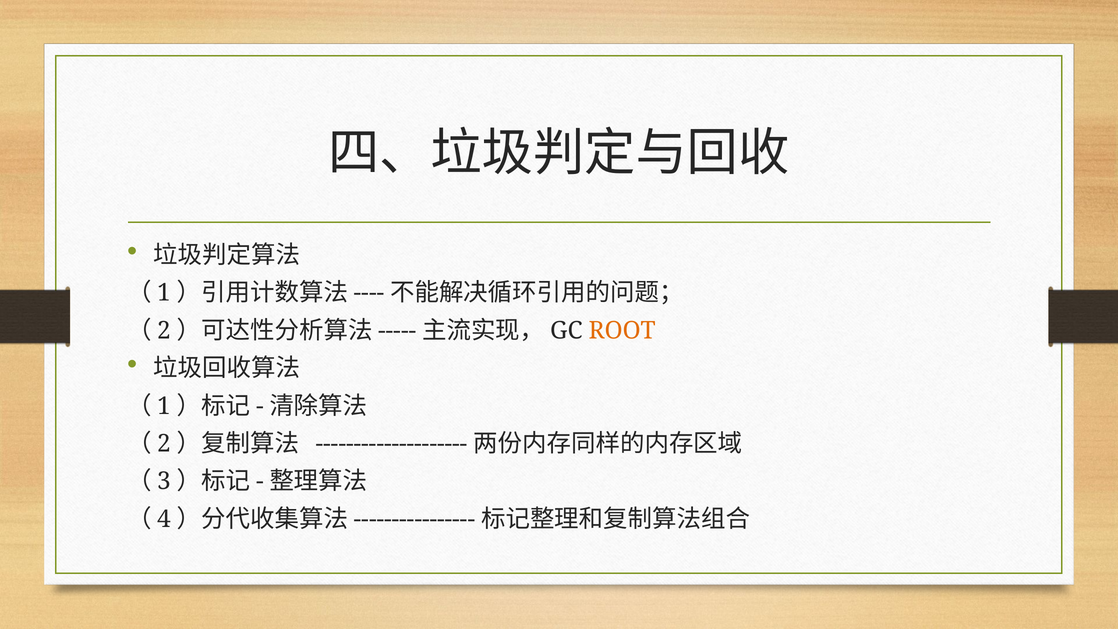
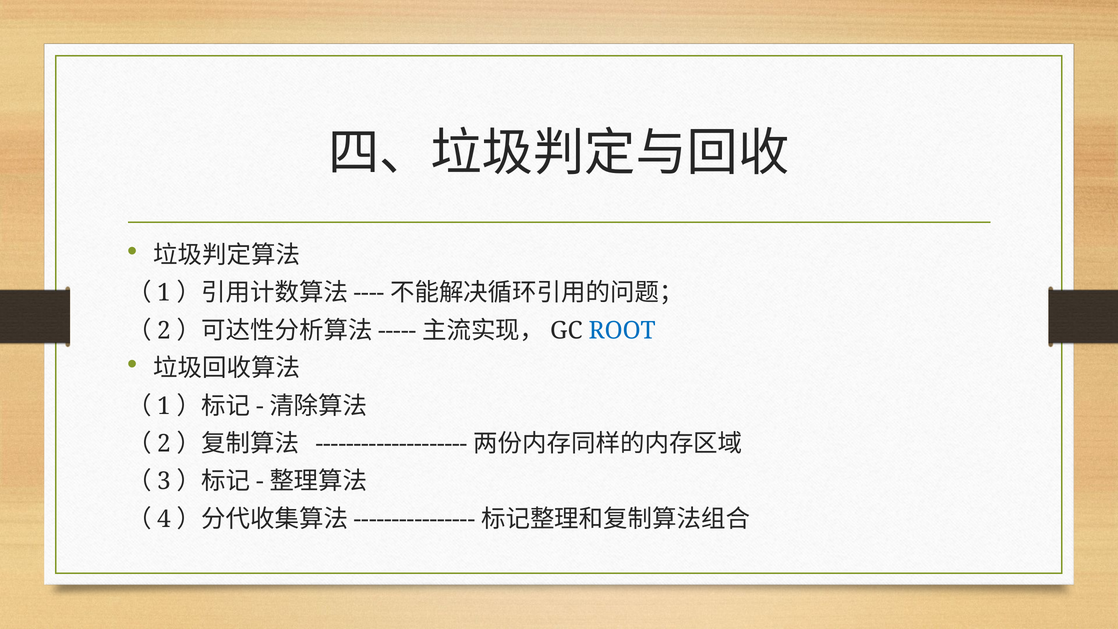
ROOT colour: orange -> blue (622, 330)
